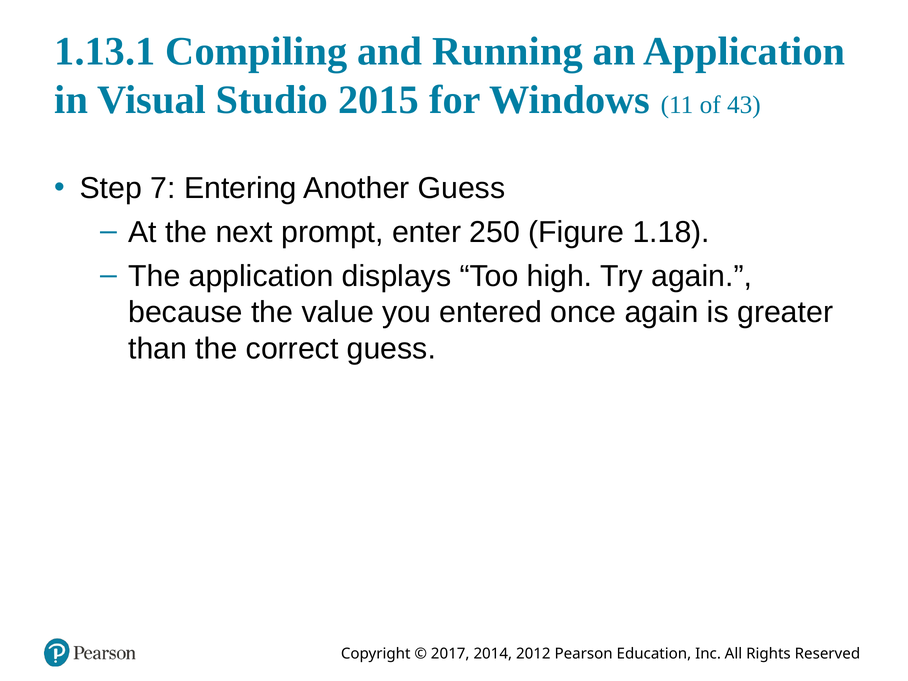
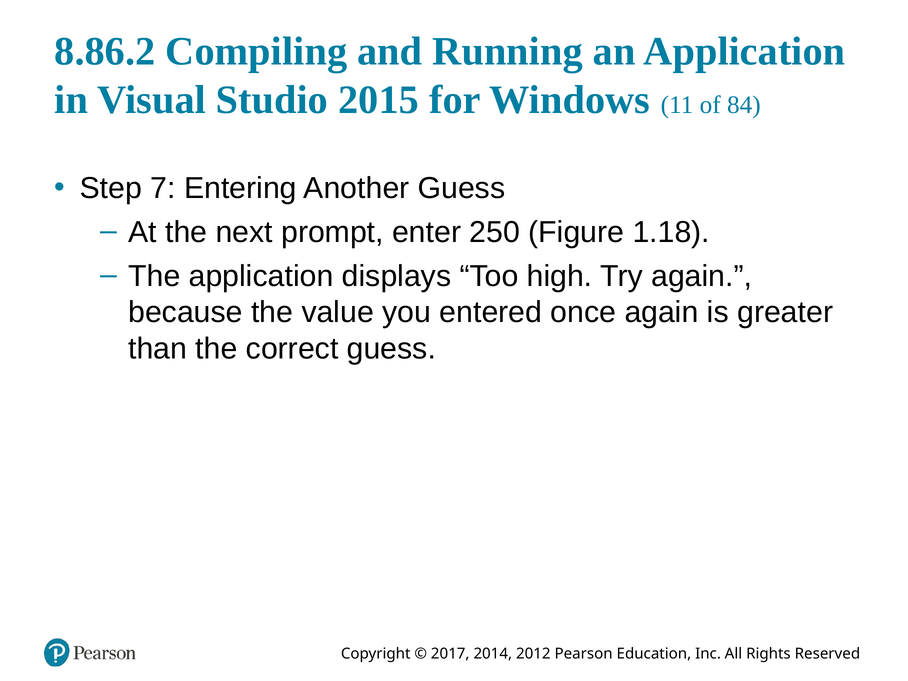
1.13.1: 1.13.1 -> 8.86.2 (105, 51)
43: 43 -> 84 (744, 105)
